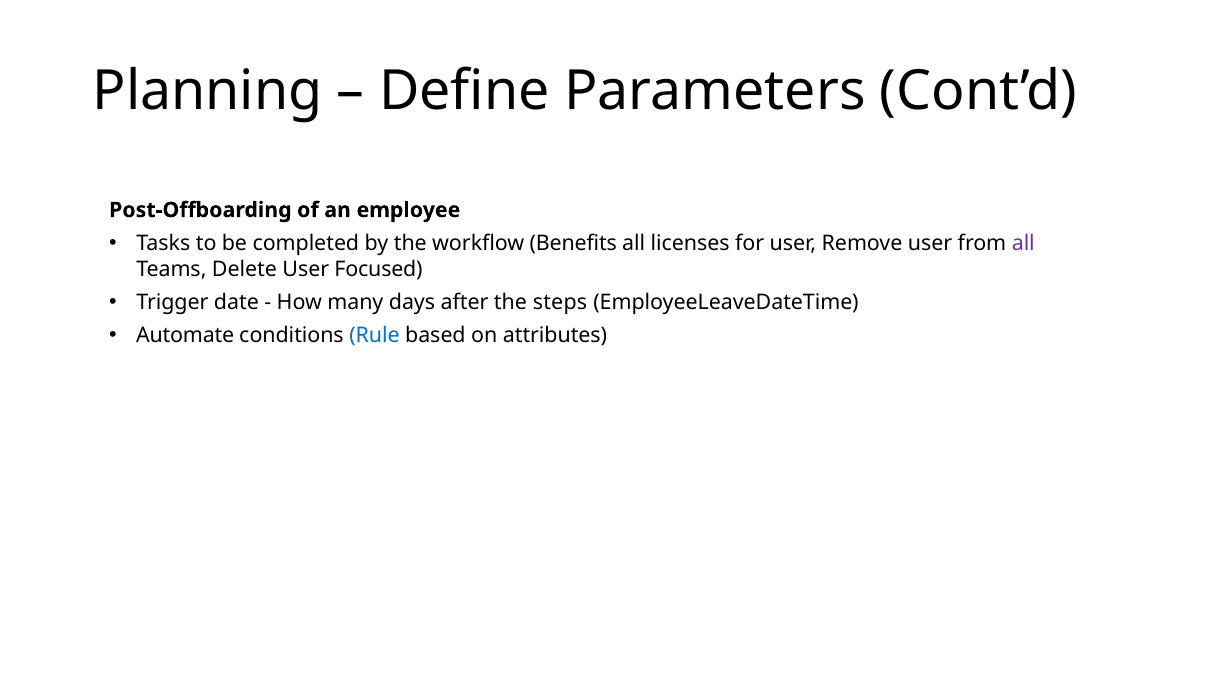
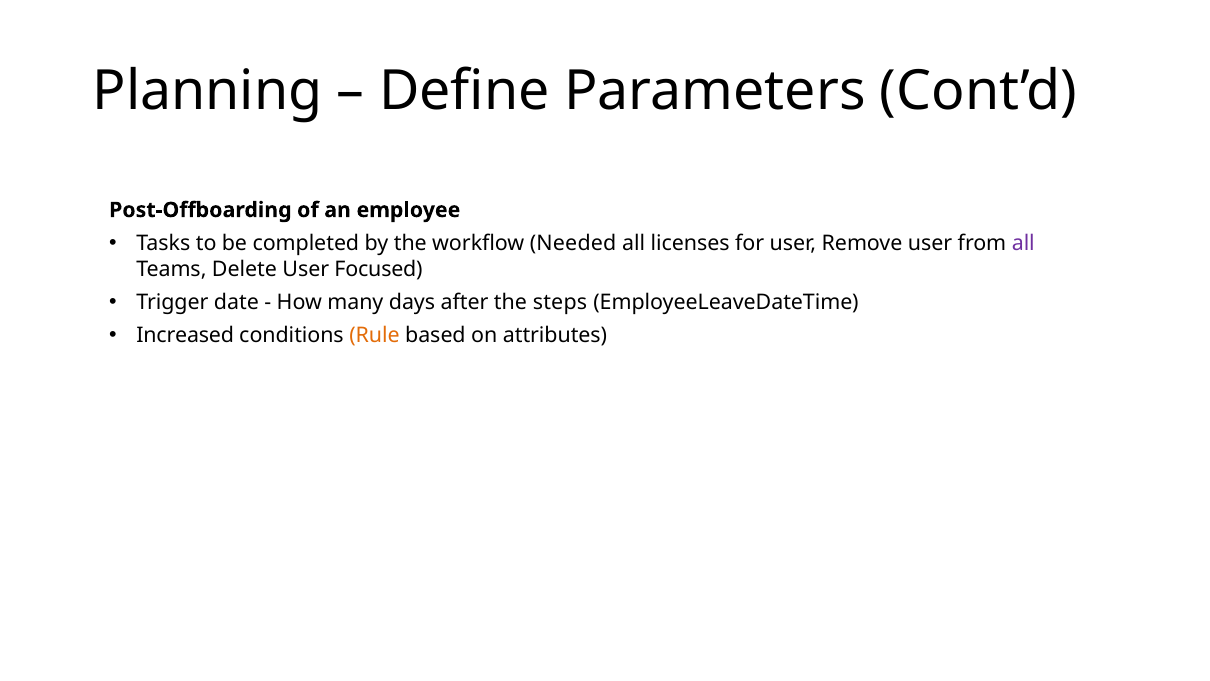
Benefits: Benefits -> Needed (573, 243)
Automate: Automate -> Increased (185, 335)
Rule colour: blue -> orange (375, 335)
